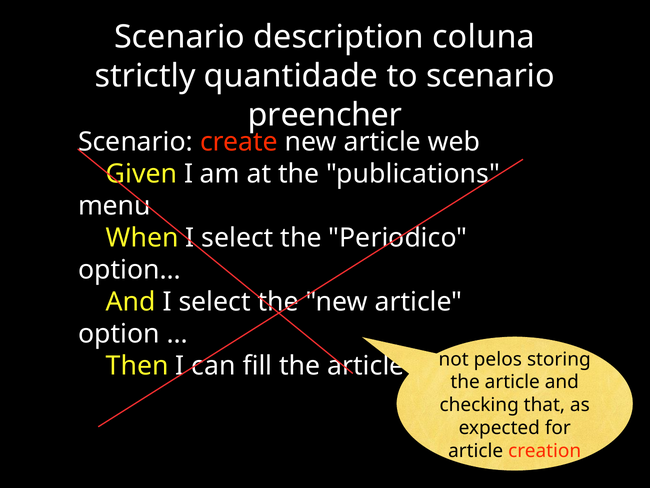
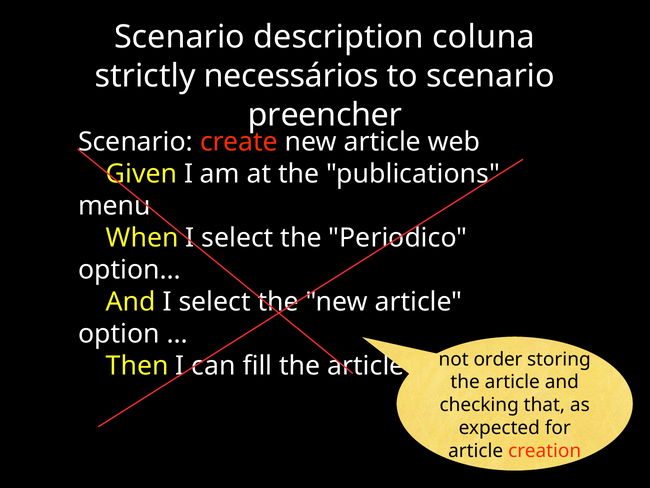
quantidade: quantidade -> necessários (291, 76)
pelos: pelos -> order (498, 359)
